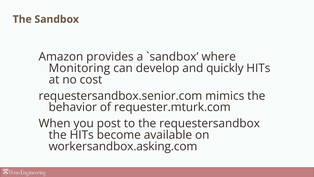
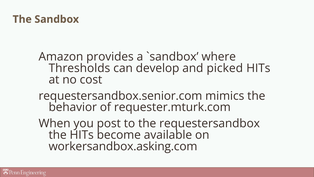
Monitoring: Monitoring -> Thresholds (79, 68)
quickly: quickly -> picked (225, 68)
